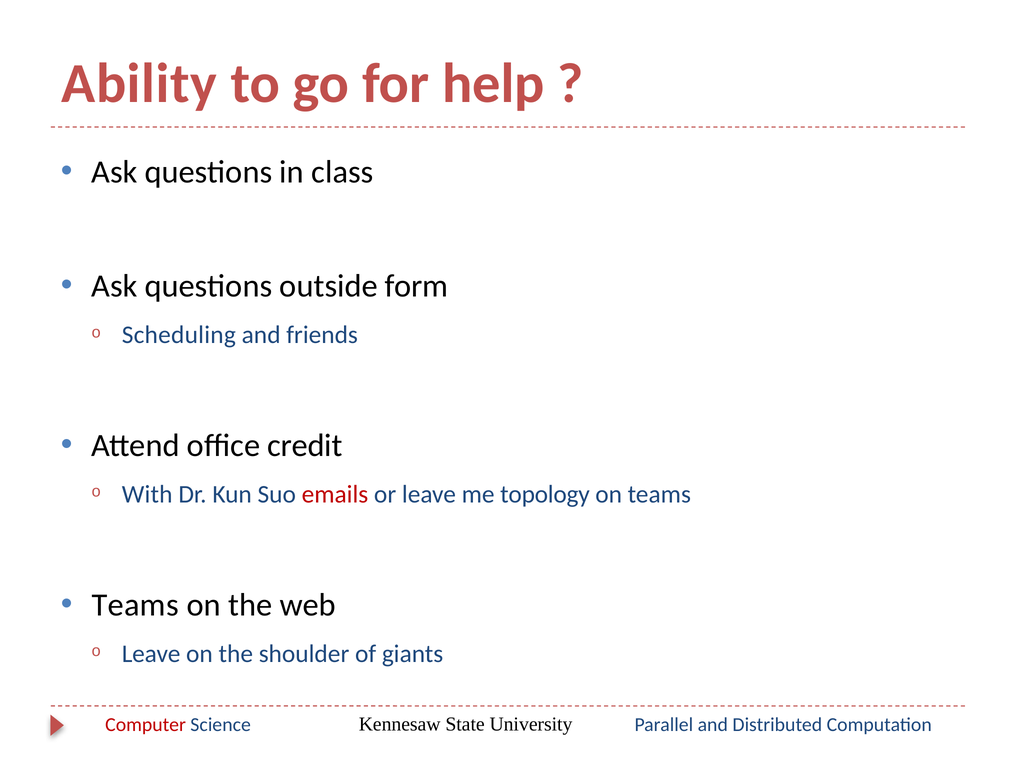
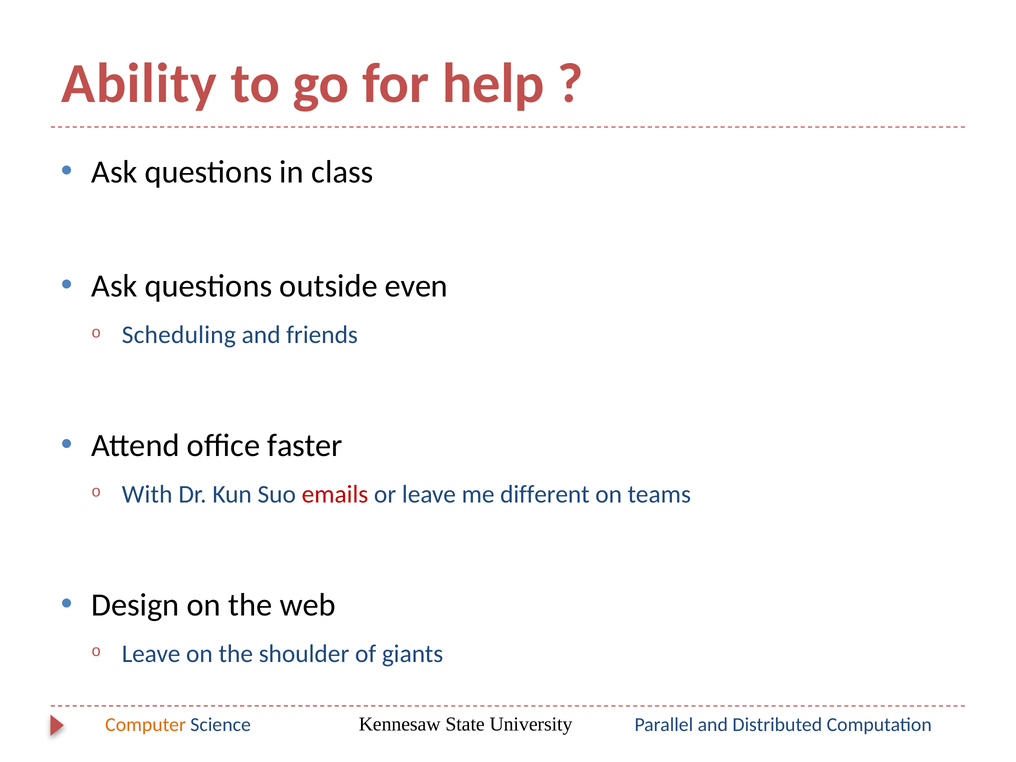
form: form -> even (416, 286)
credit: credit -> faster (305, 446)
topology: topology -> different (545, 494)
Teams: Teams -> Design (135, 605)
Computer colour: red -> orange (146, 725)
